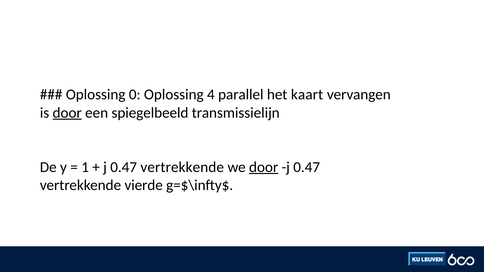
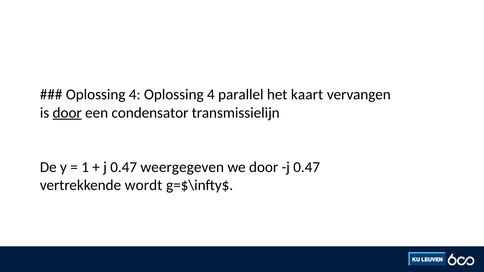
0: 0 -> 4 (135, 95)
spiegelbeeld: spiegelbeeld -> condensator (150, 113)
vertrekkende: vertrekkende -> weergegeven (182, 167)
door underline: present -> none (264, 167)
vierde: vierde -> wordt (144, 185)
